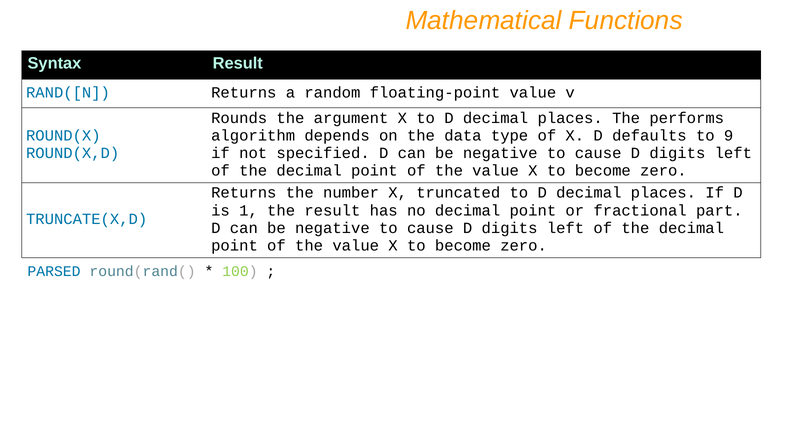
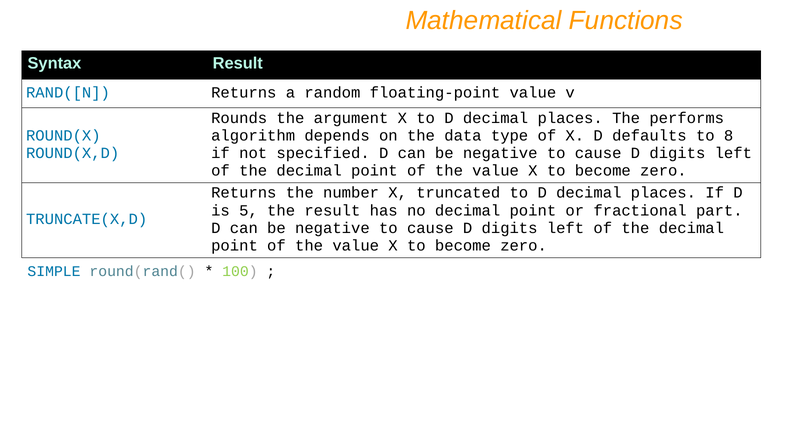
9: 9 -> 8 (729, 135)
1: 1 -> 5 (249, 210)
PARSED: PARSED -> SIMPLE (54, 271)
